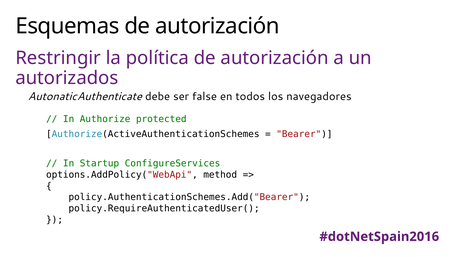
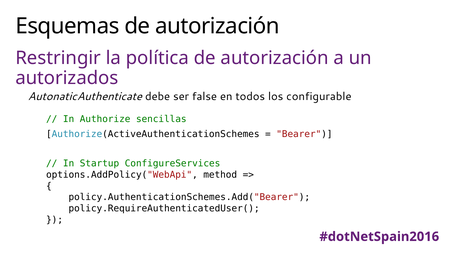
navegadores: navegadores -> configurable (319, 96)
protected: protected -> sencillas (161, 119)
